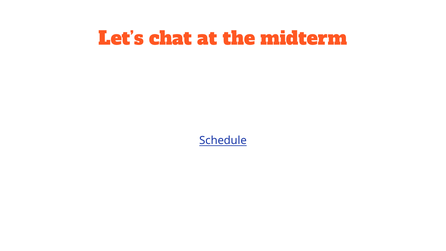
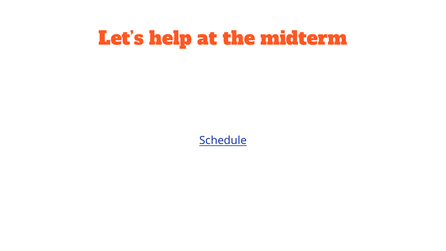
chat: chat -> help (171, 39)
